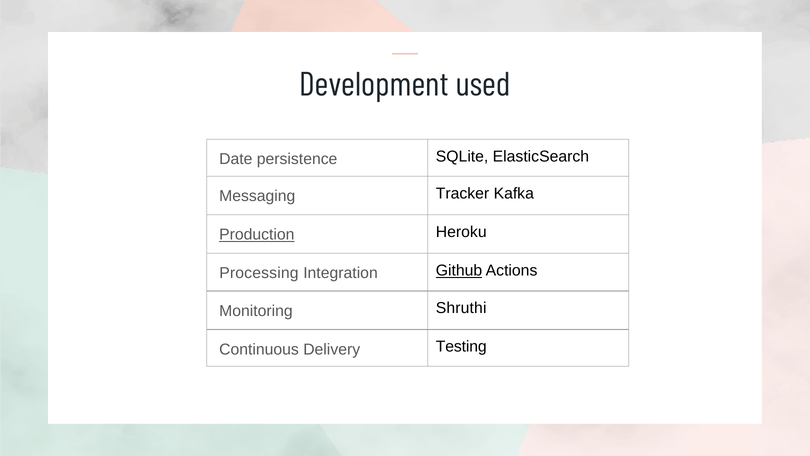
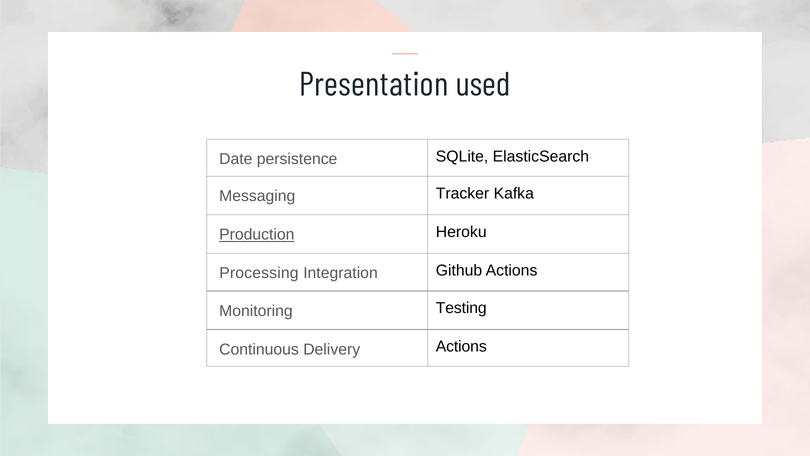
Development: Development -> Presentation (374, 84)
Github underline: present -> none (459, 270)
Shruthi: Shruthi -> Testing (461, 308)
Delivery Testing: Testing -> Actions (461, 347)
